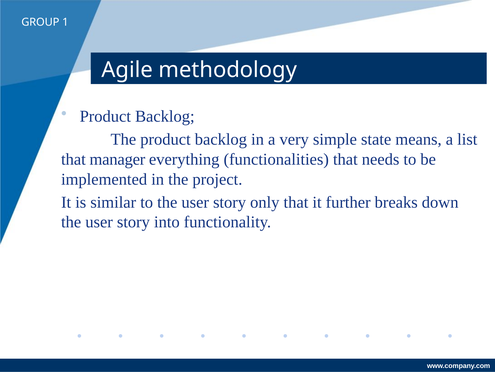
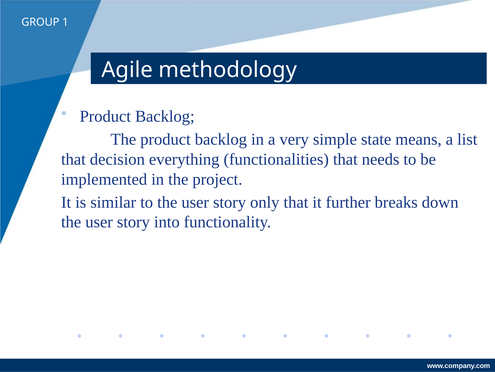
manager: manager -> decision (117, 159)
